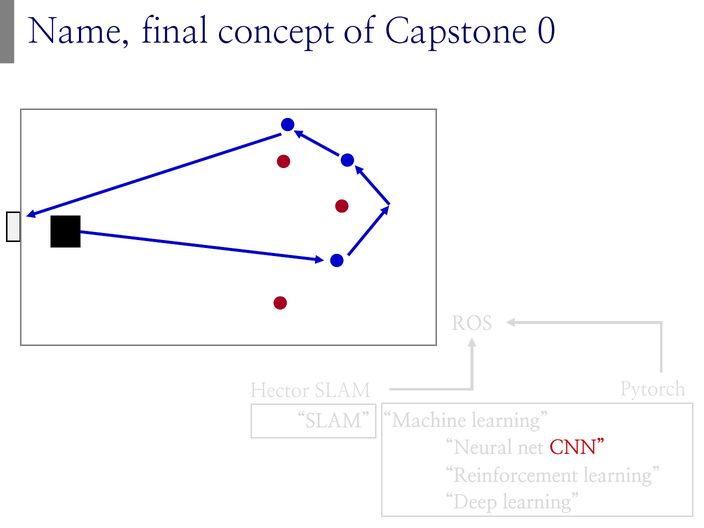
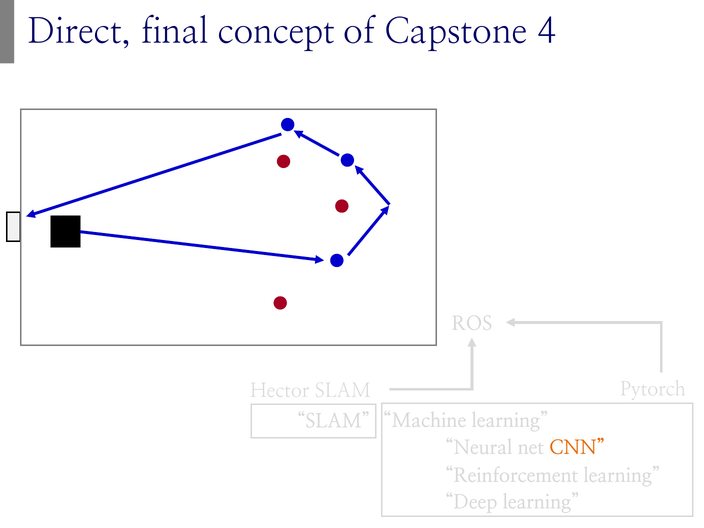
Name: Name -> Direct (80, 31)
0: 0 -> 4 (547, 31)
CNN colour: red -> orange (577, 448)
